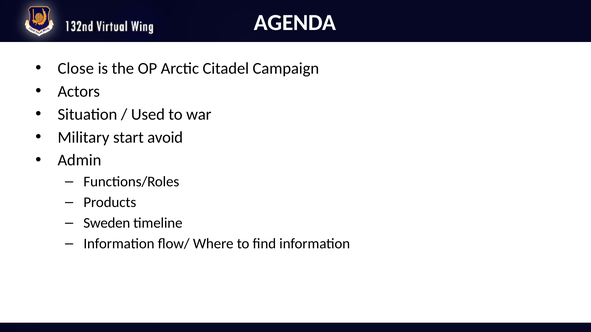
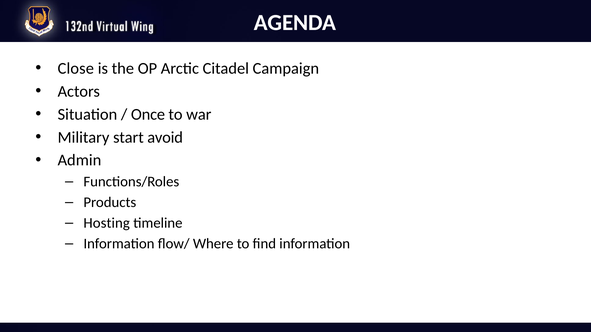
Used: Used -> Once (148, 114)
Sweden: Sweden -> Hosting (107, 223)
